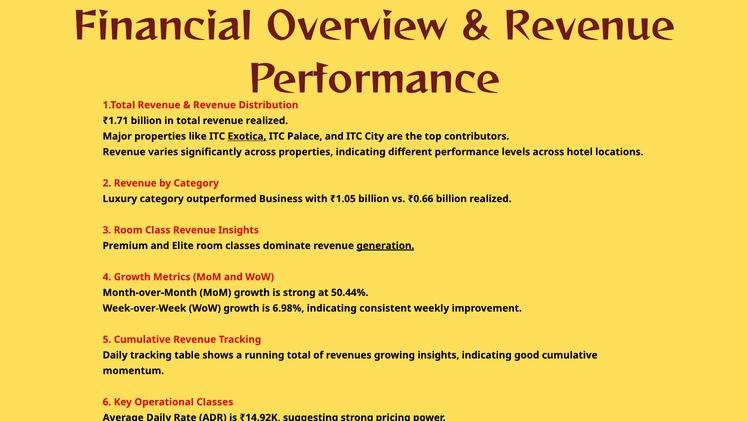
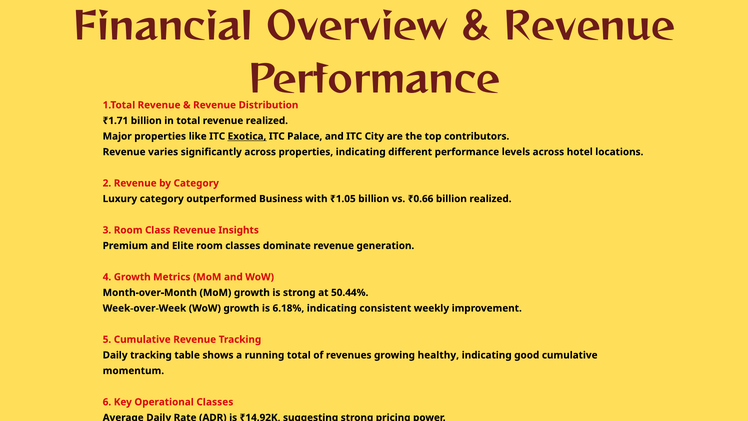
generation underline: present -> none (385, 246)
6.98%: 6.98% -> 6.18% (288, 308)
growing insights: insights -> healthy (438, 355)
